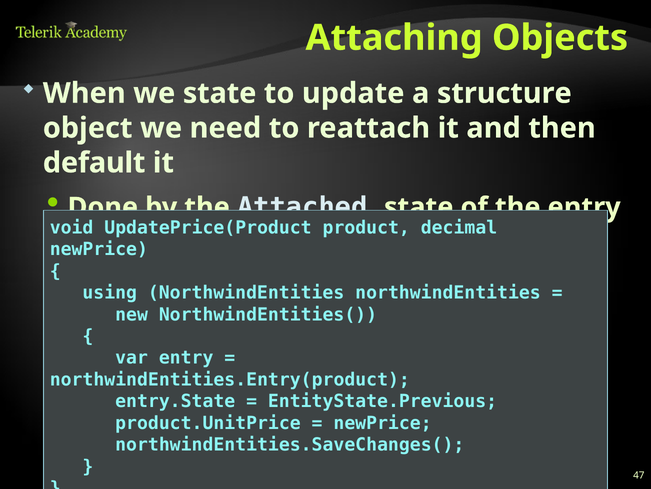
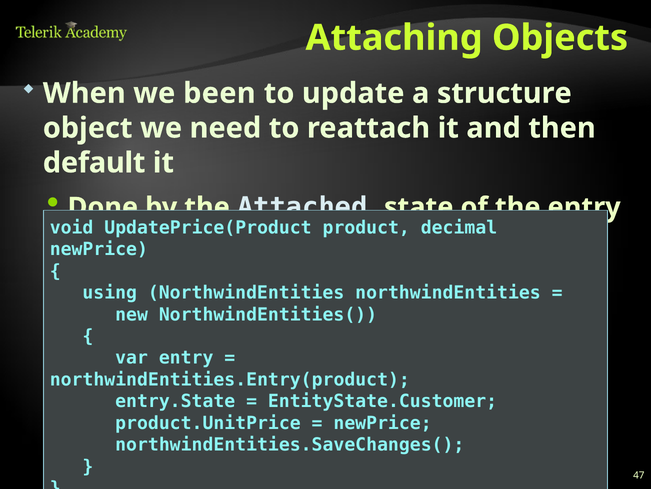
we state: state -> been (219, 93)
EntityState.Previous: EntityState.Previous -> EntityState.Customer (383, 401)
